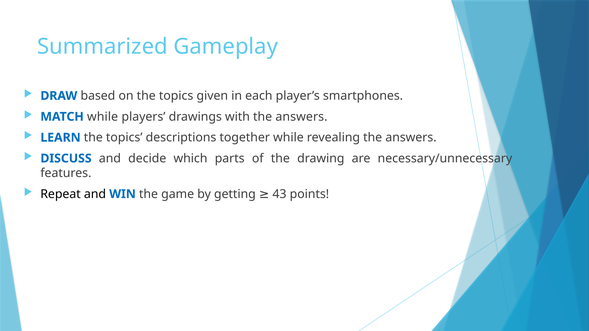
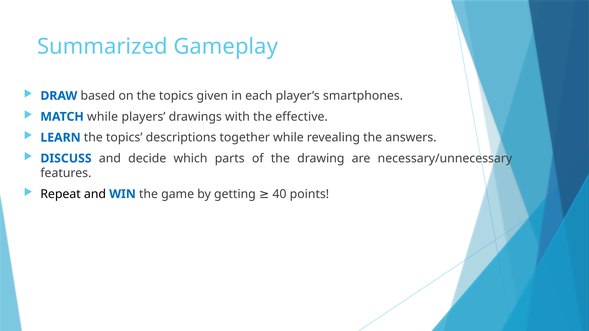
with the answers: answers -> effective (302, 117)
43: 43 -> 40 (279, 194)
